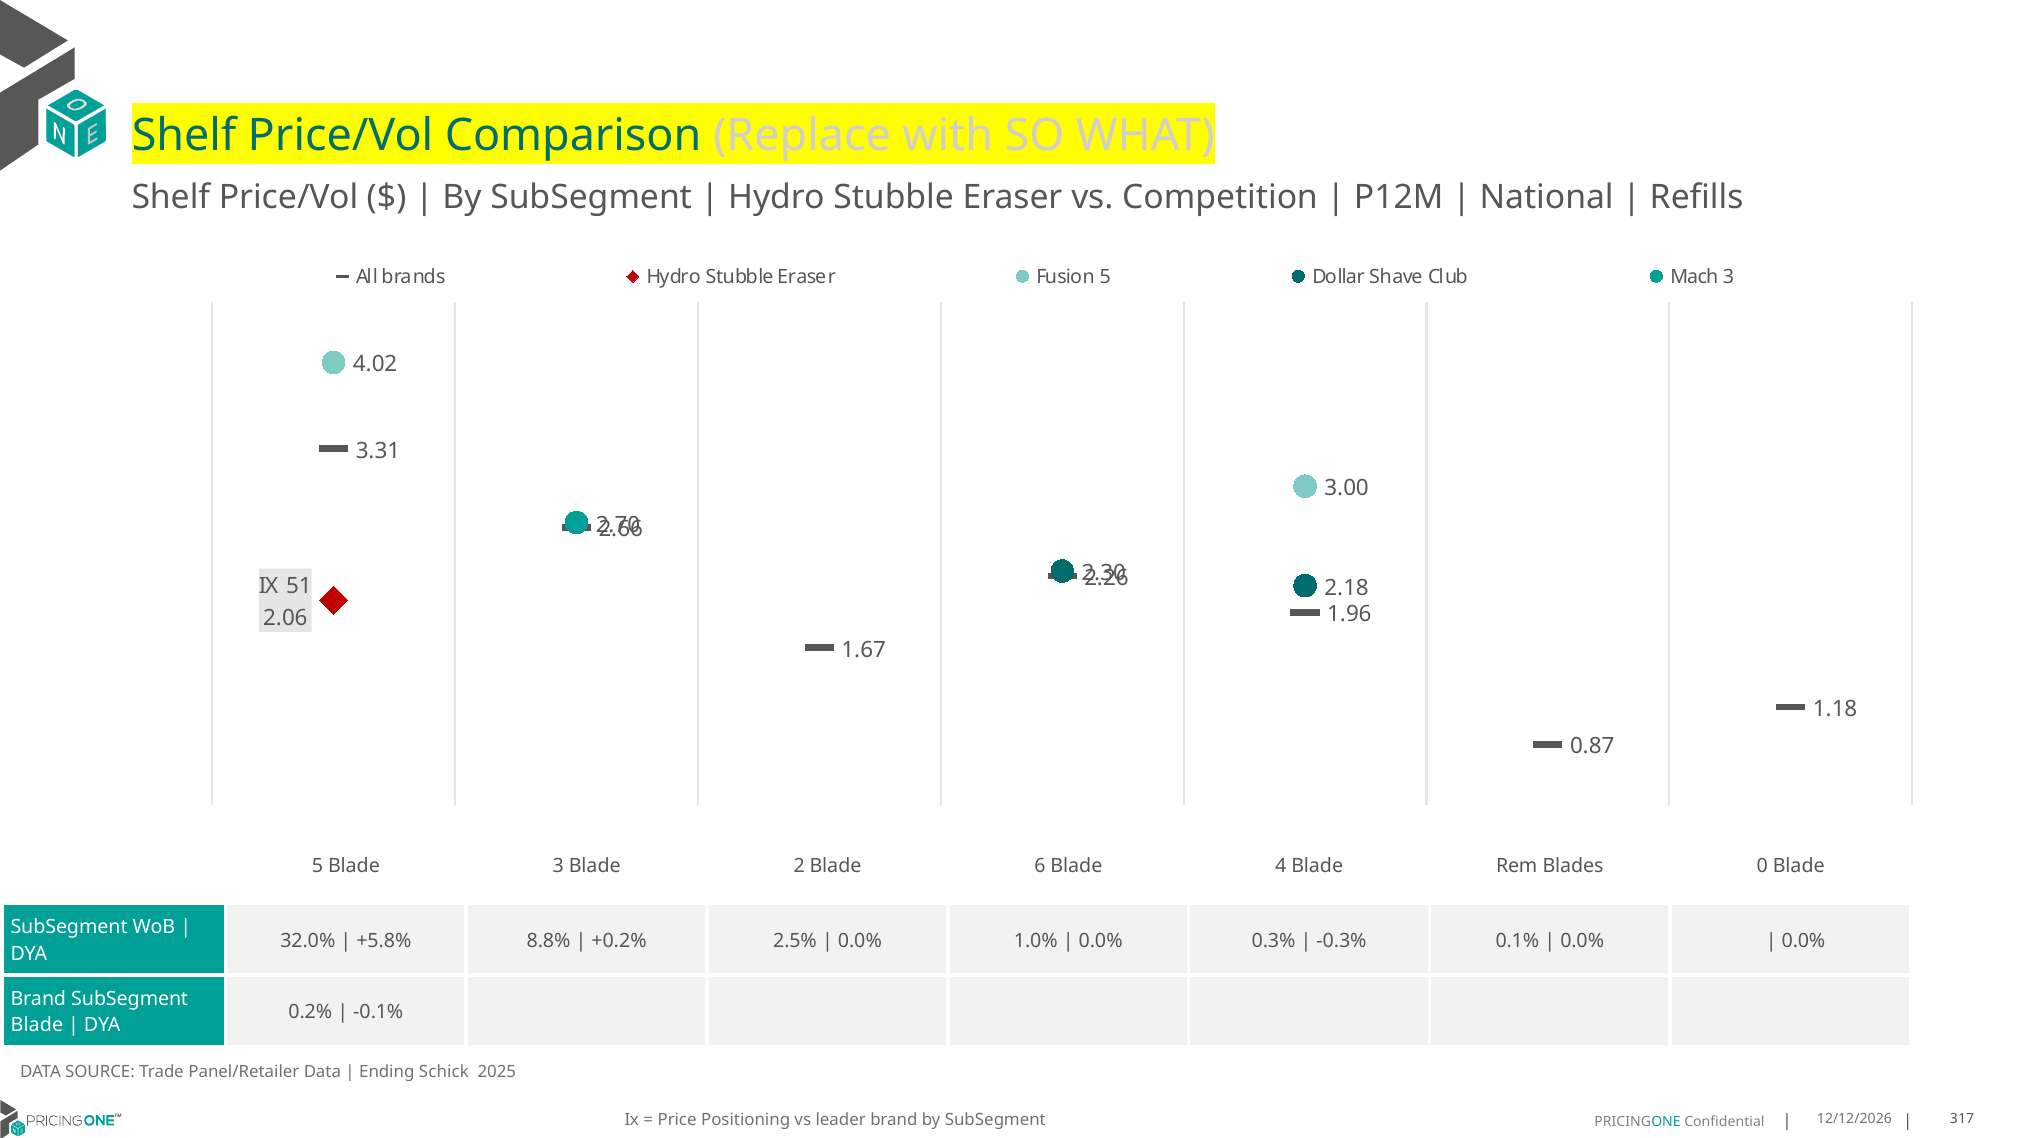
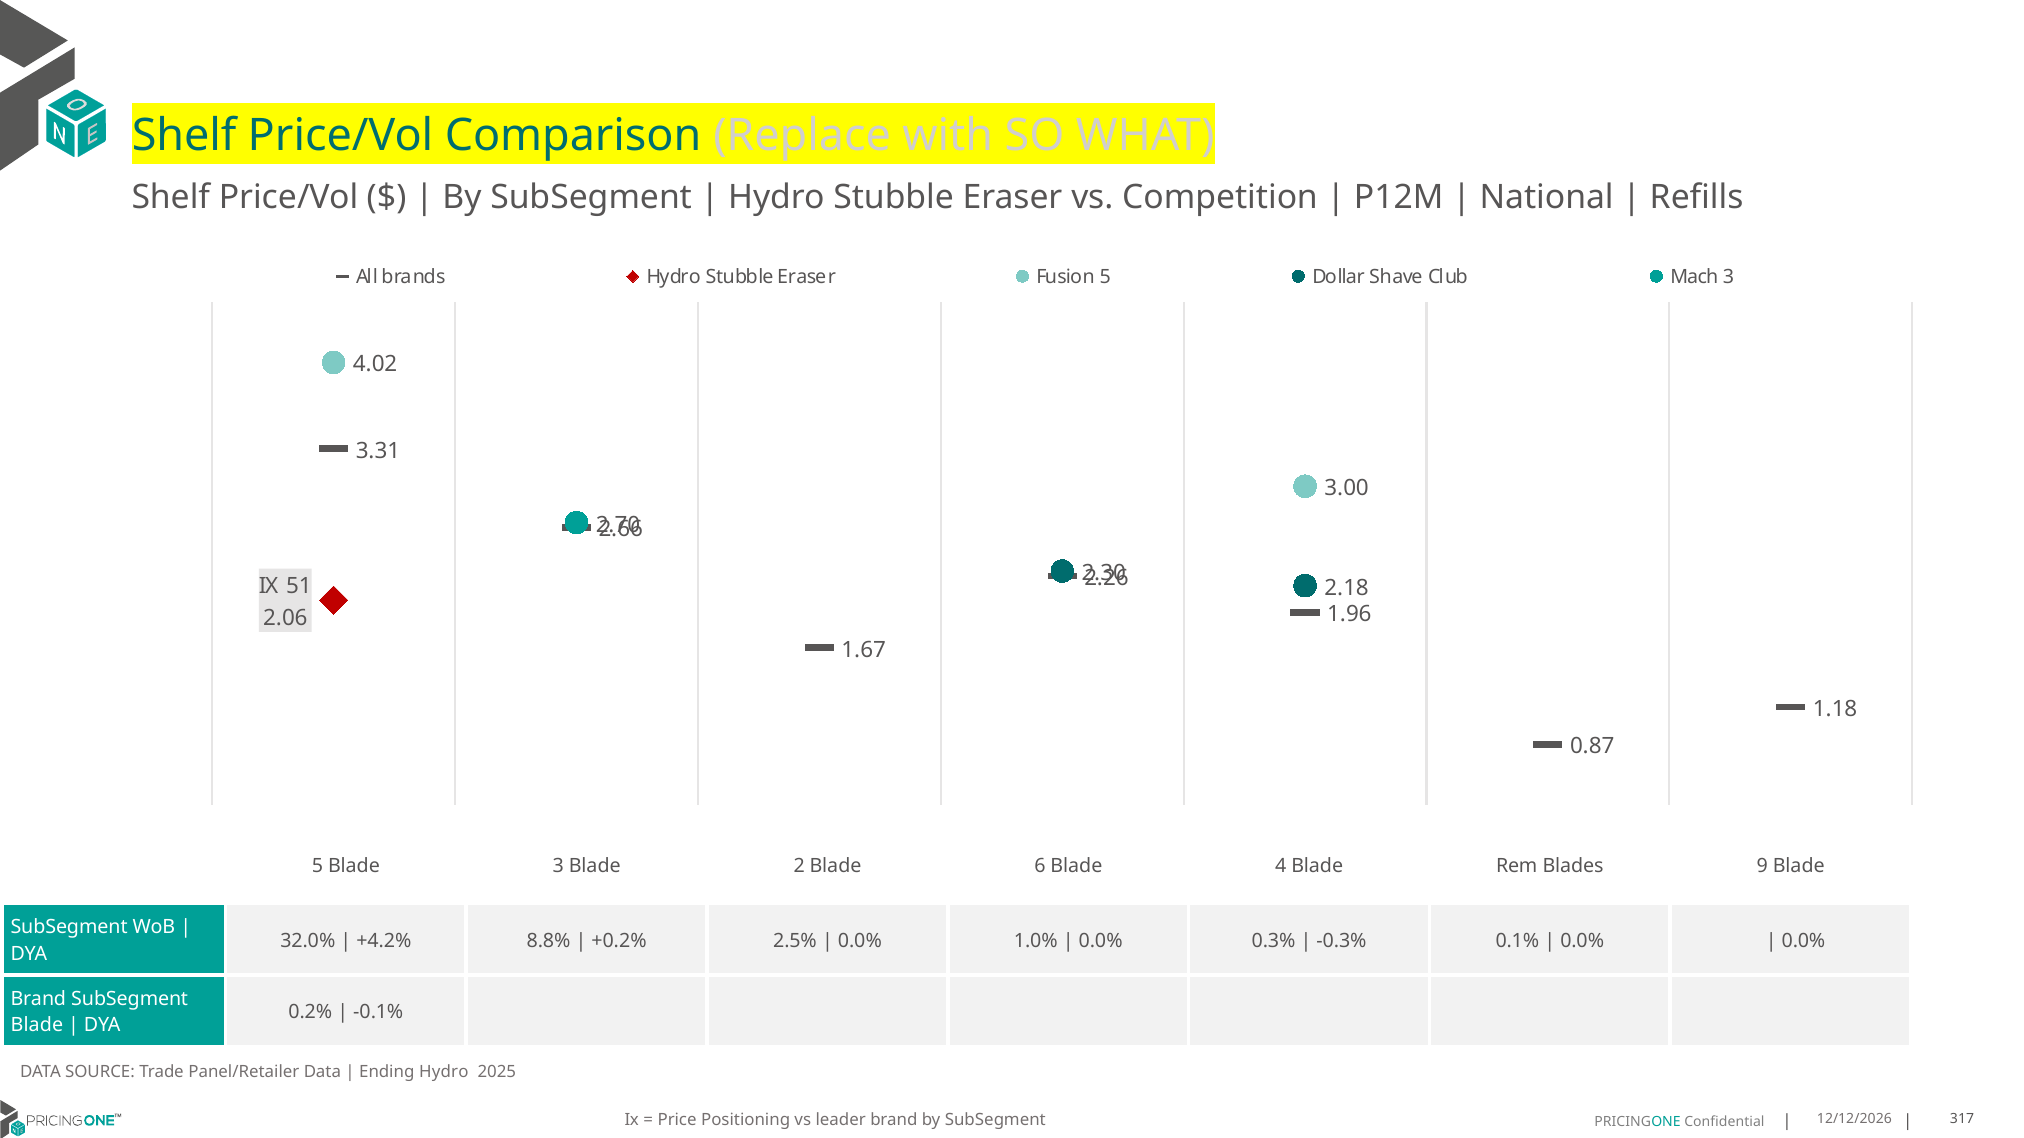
0: 0 -> 9 (1762, 866)
+5.8%: +5.8% -> +4.2% (384, 941)
Ending Schick: Schick -> Hydro (444, 1072)
